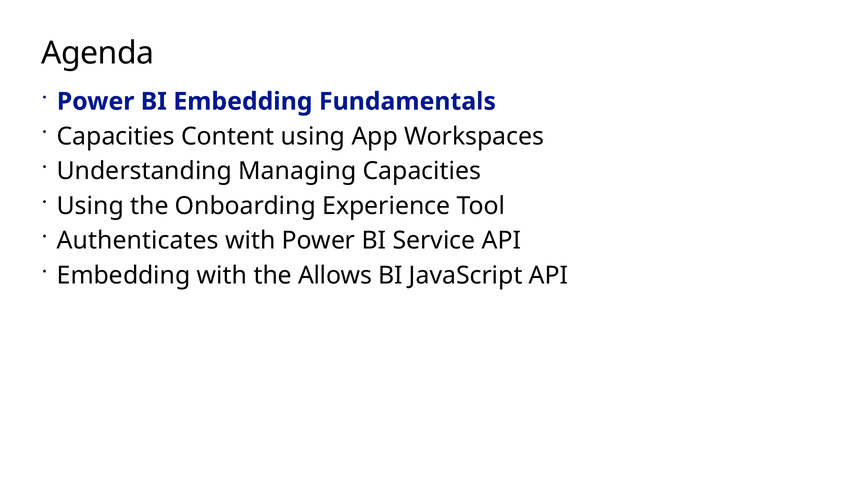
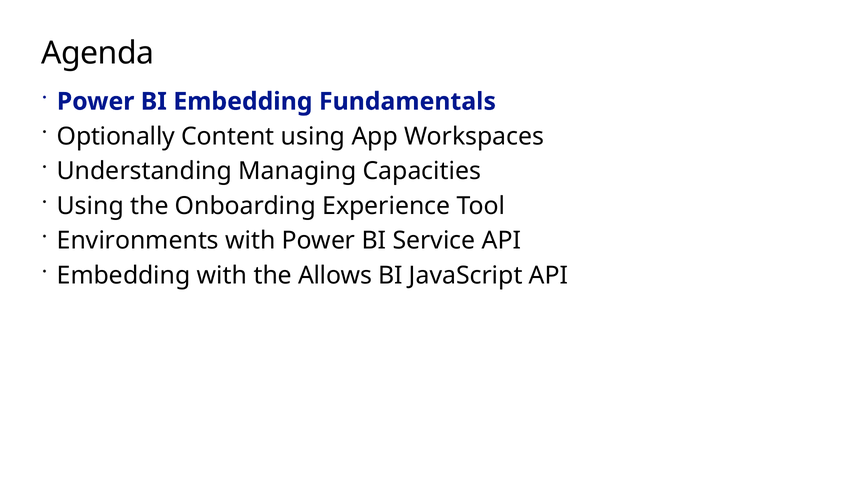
Capacities: Capacities -> Optionally (116, 136)
Authenticates: Authenticates -> Environments (138, 241)
